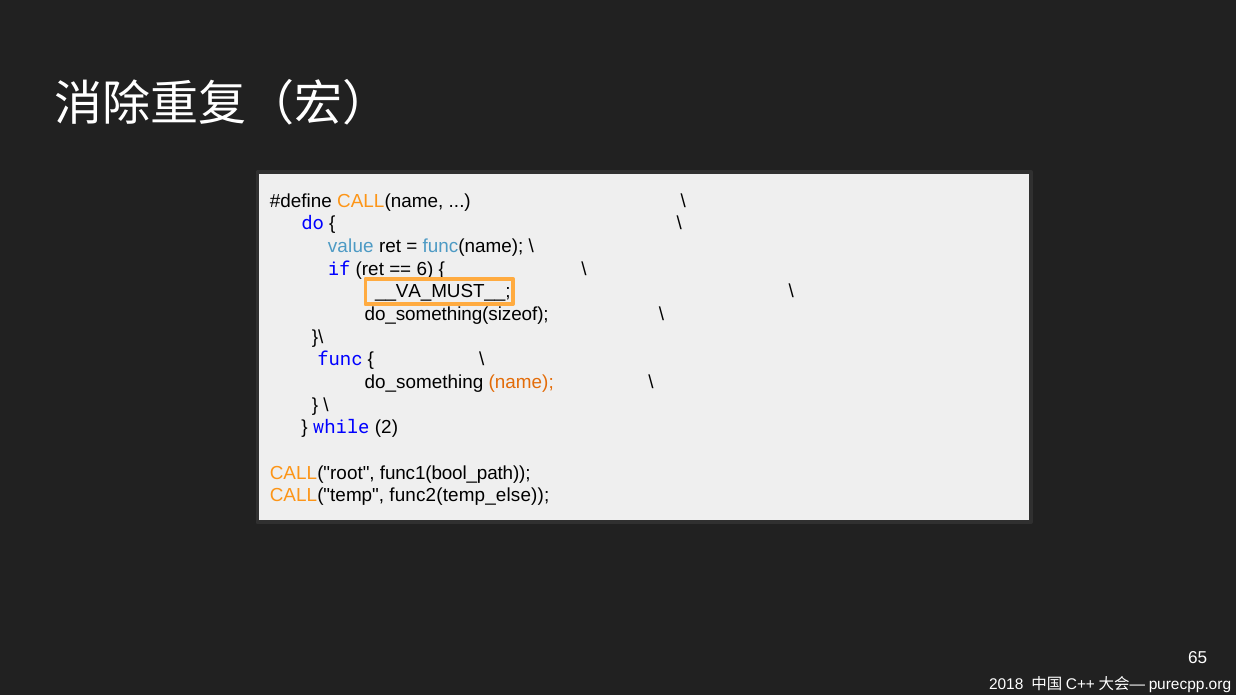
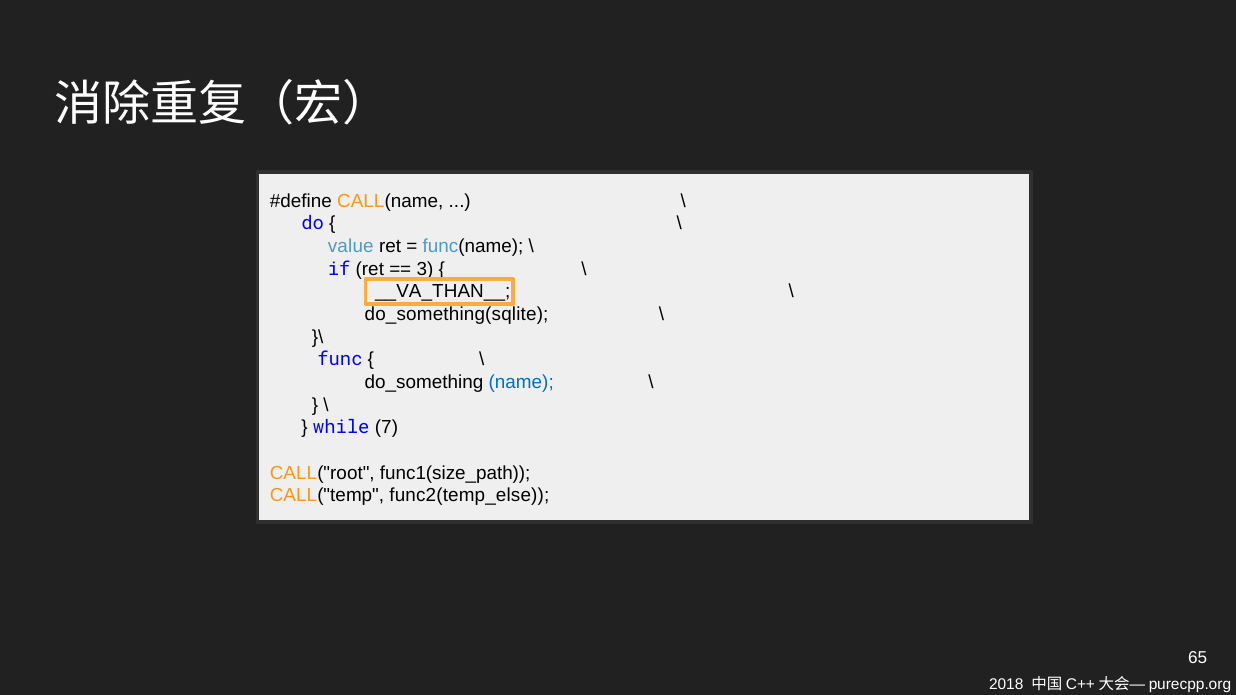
6: 6 -> 3 (425, 269)
__VA_MUST__: __VA_MUST__ -> __VA_THAN__ (443, 292)
do_something(sizeof: do_something(sizeof -> do_something(sqlite (457, 315)
name colour: orange -> blue (521, 383)
2: 2 -> 7 (386, 428)
func1(bool_path: func1(bool_path -> func1(size_path (455, 473)
